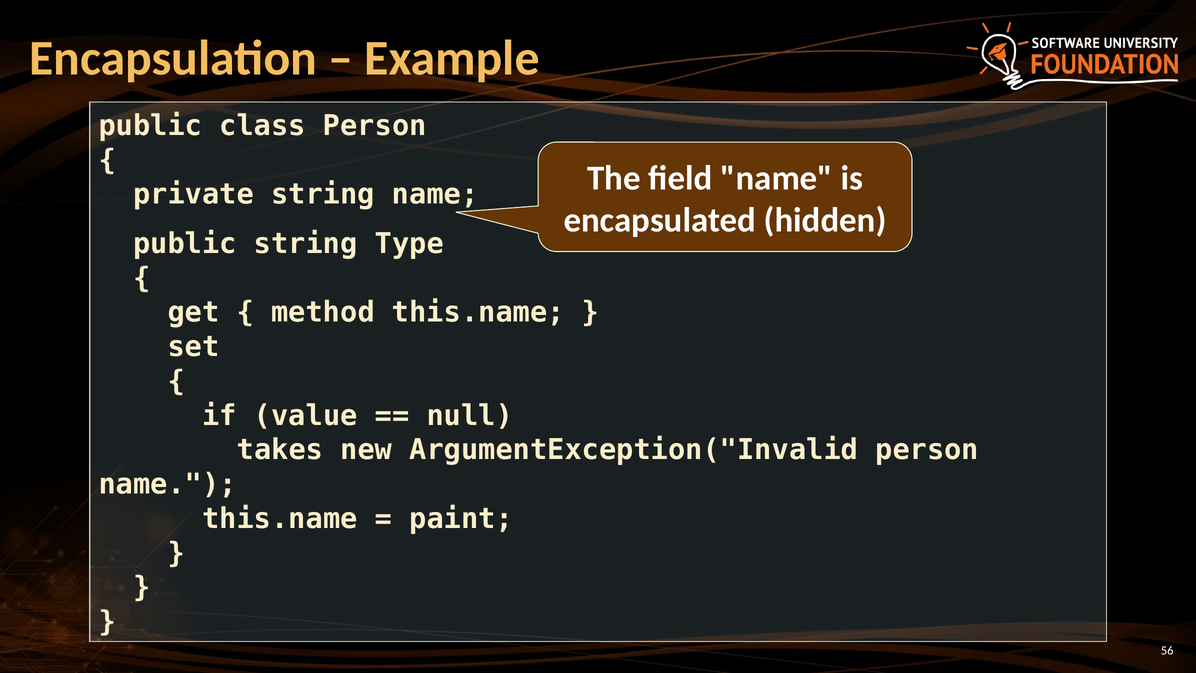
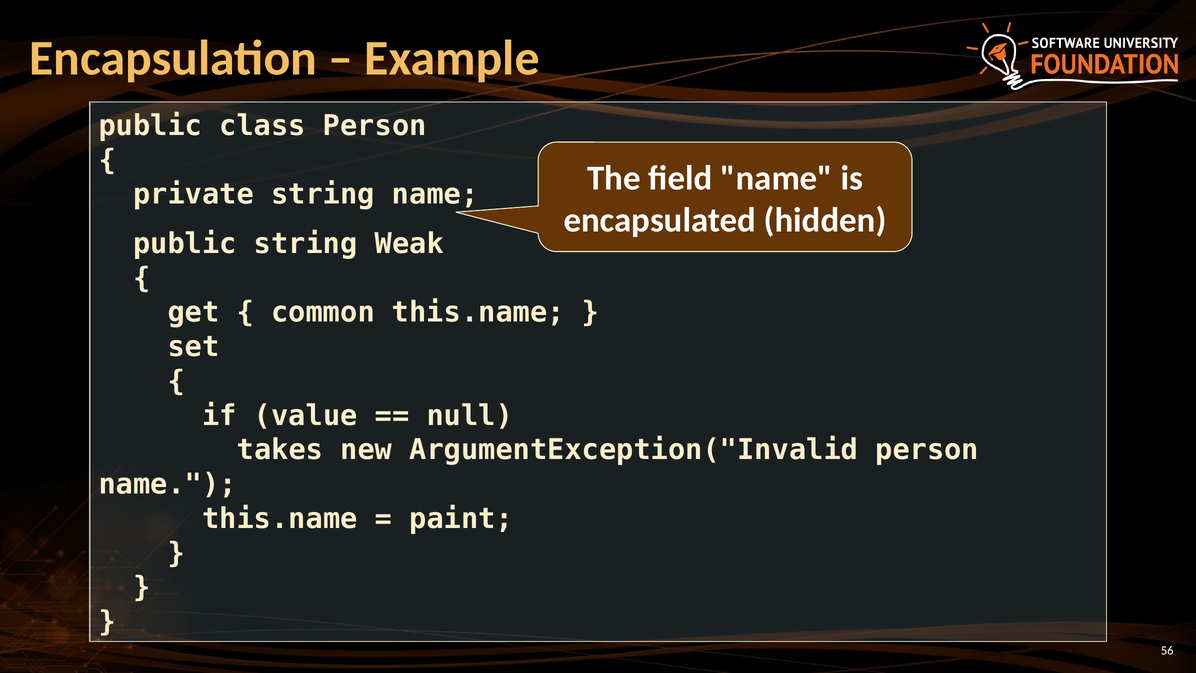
Type: Type -> Weak (409, 244)
method: method -> common (323, 312)
